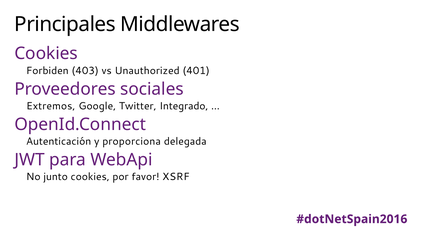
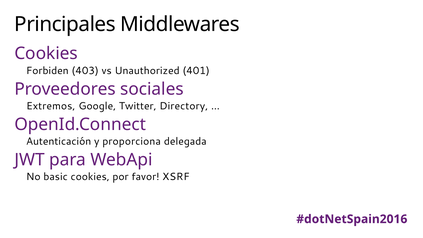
Integrado: Integrado -> Directory (184, 106)
junto: junto -> basic (56, 177)
